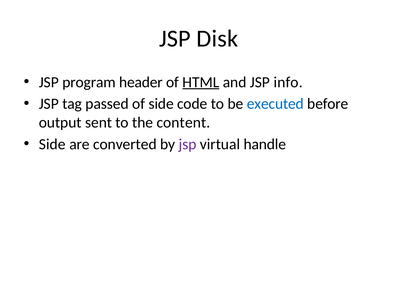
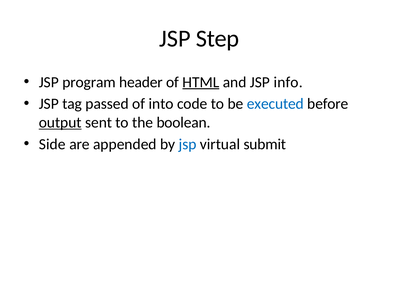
Disk: Disk -> Step (218, 39)
of side: side -> into (161, 104)
output underline: none -> present (60, 122)
content: content -> boolean (184, 122)
converted: converted -> appended (125, 144)
jsp colour: purple -> blue (188, 144)
handle: handle -> submit (265, 144)
